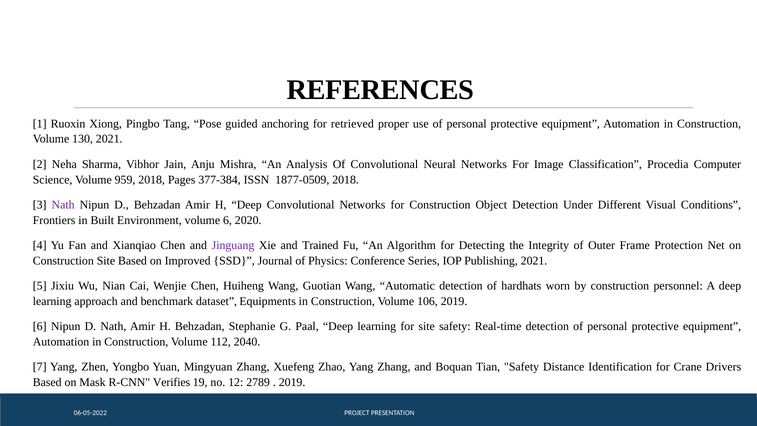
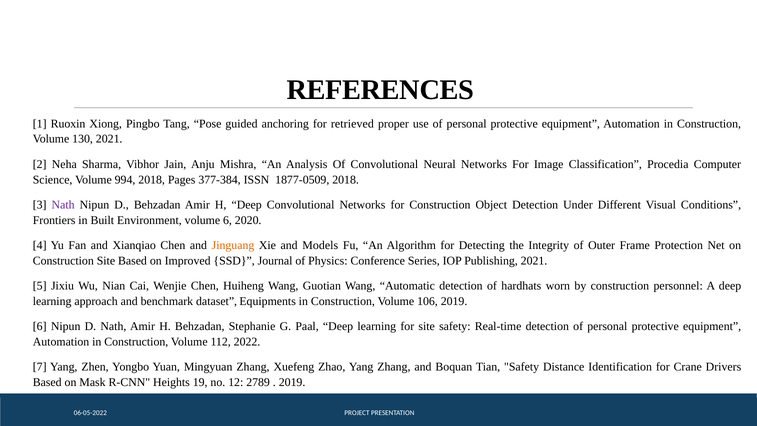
959: 959 -> 994 (125, 180)
Jinguang colour: purple -> orange (233, 245)
Trained: Trained -> Models (320, 245)
2040: 2040 -> 2022 (247, 342)
Verifies: Verifies -> Heights (171, 382)
